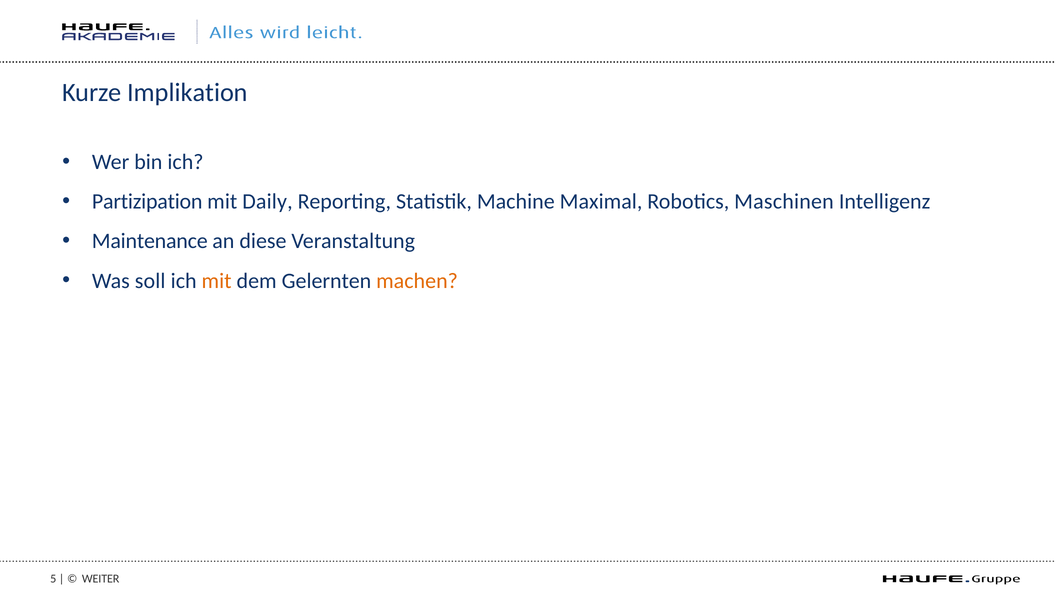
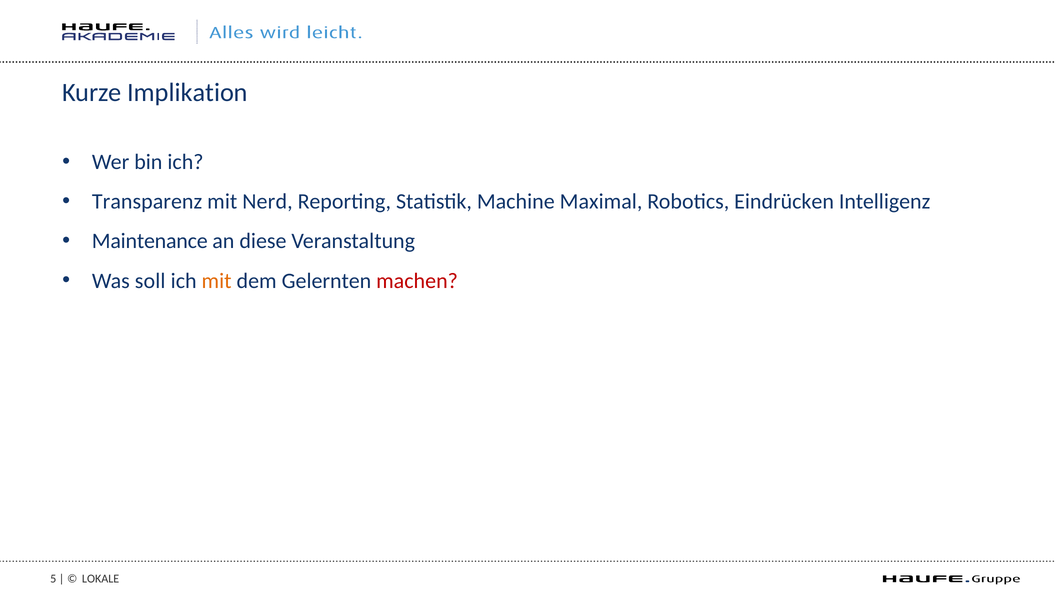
Partizipation: Partizipation -> Transparenz (147, 201)
Daily: Daily -> Nerd (267, 201)
Maschinen: Maschinen -> Eindrücken (784, 201)
machen colour: orange -> red (417, 281)
WEITER: WEITER -> LOKALE (101, 578)
